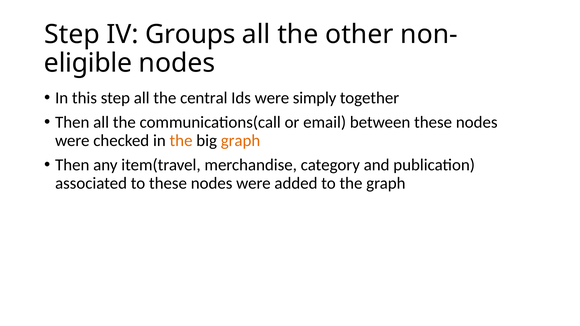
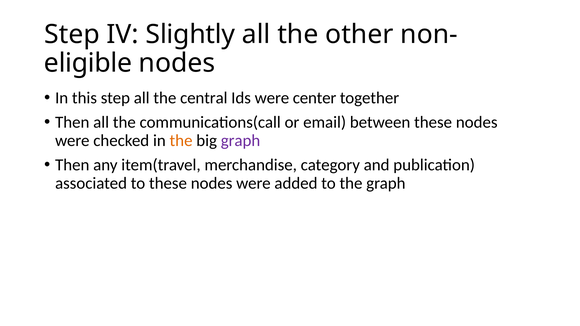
Groups: Groups -> Slightly (190, 34)
simply: simply -> center (315, 98)
graph colour: orange -> purple (240, 141)
